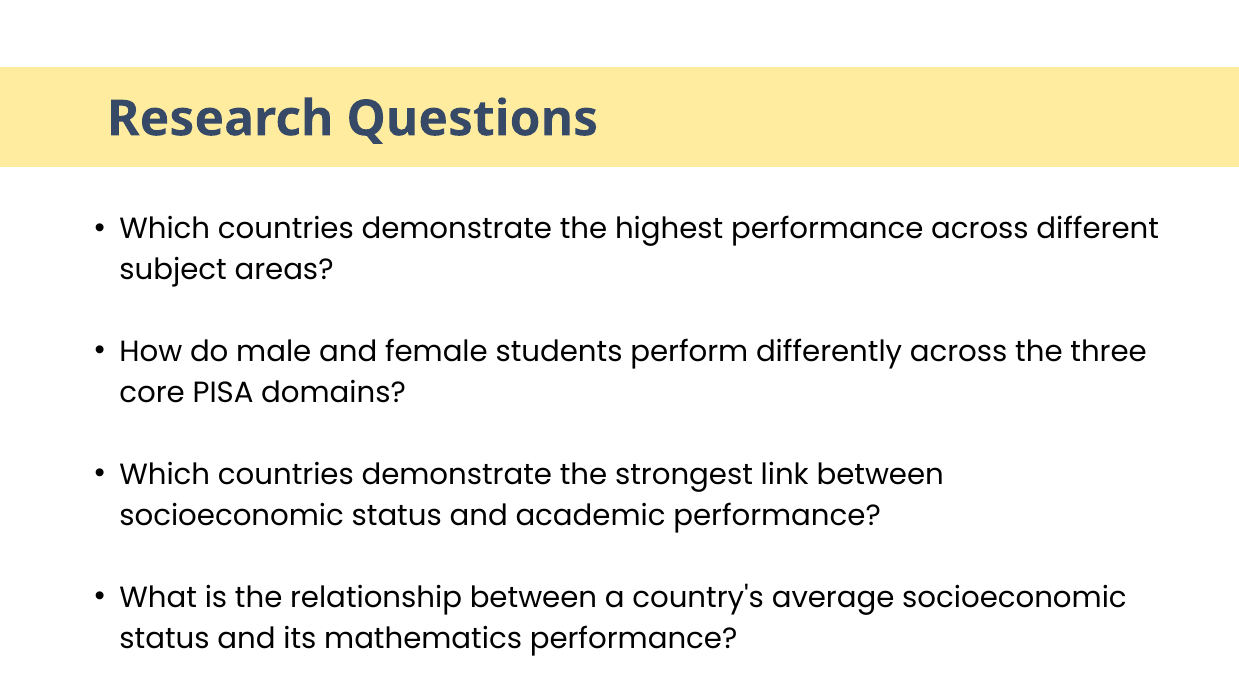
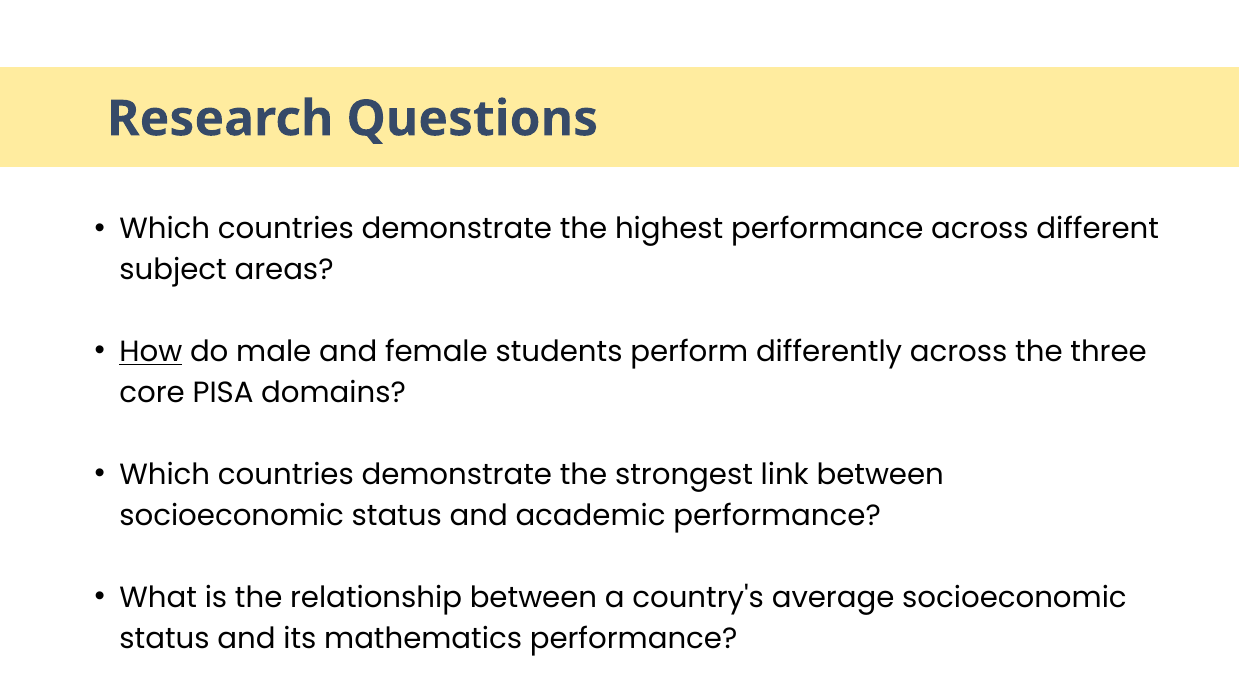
How underline: none -> present (151, 352)
